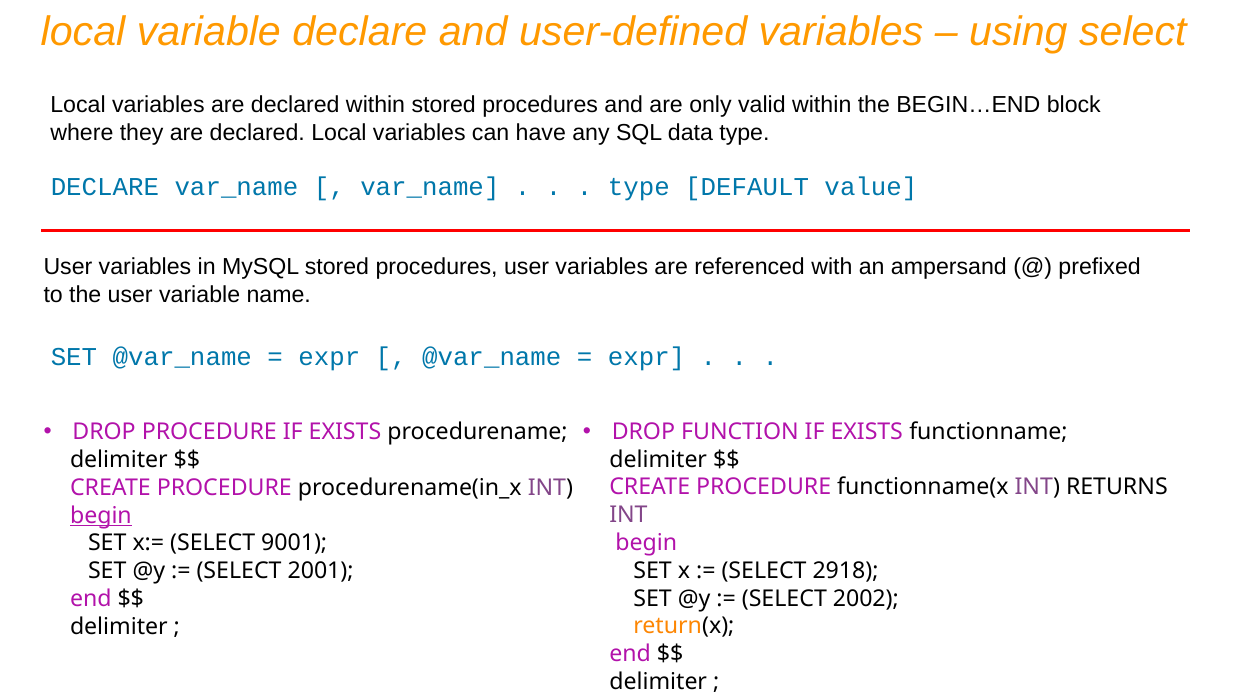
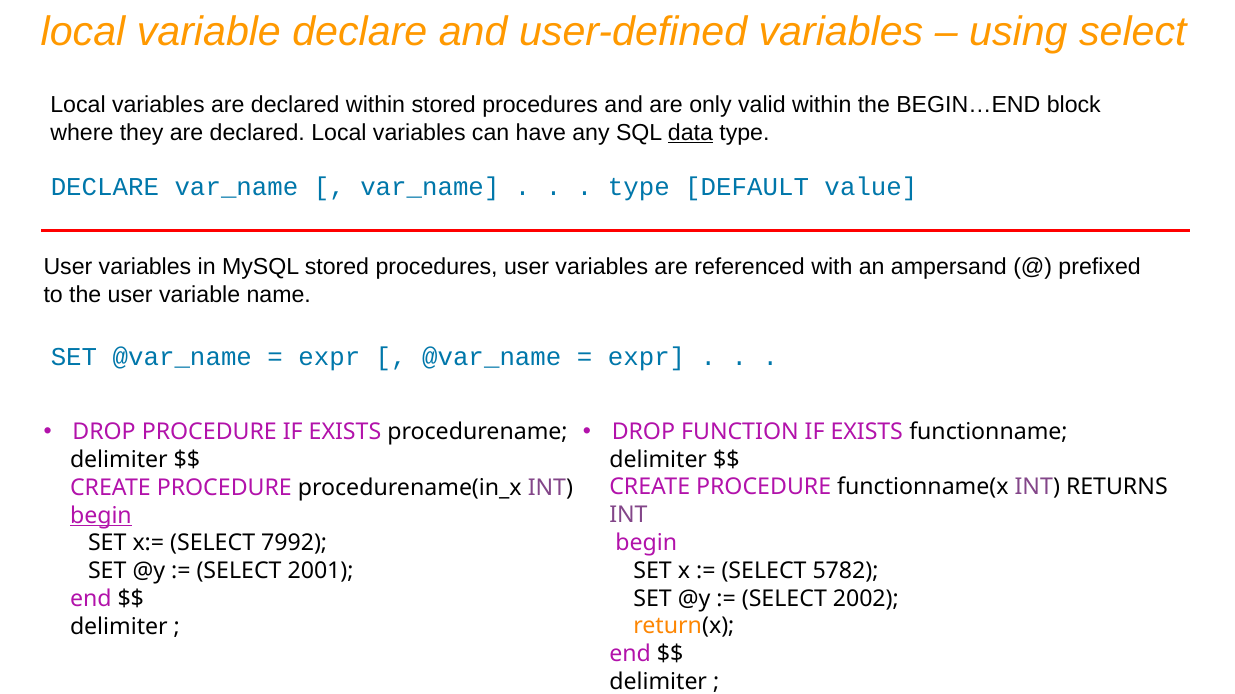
data underline: none -> present (690, 133)
9001: 9001 -> 7992 (294, 544)
2918: 2918 -> 5782 (846, 571)
